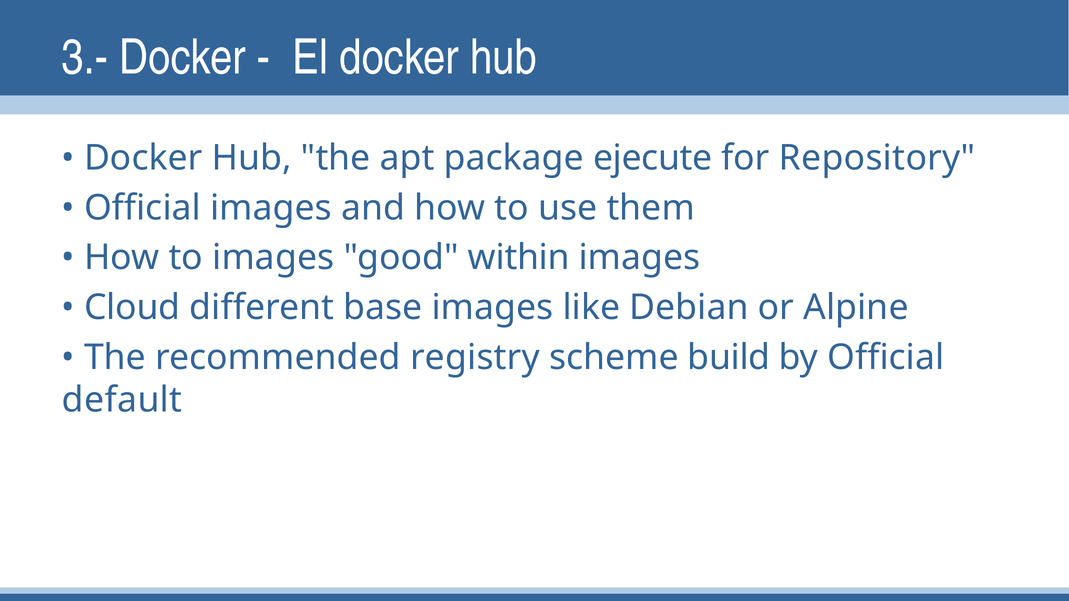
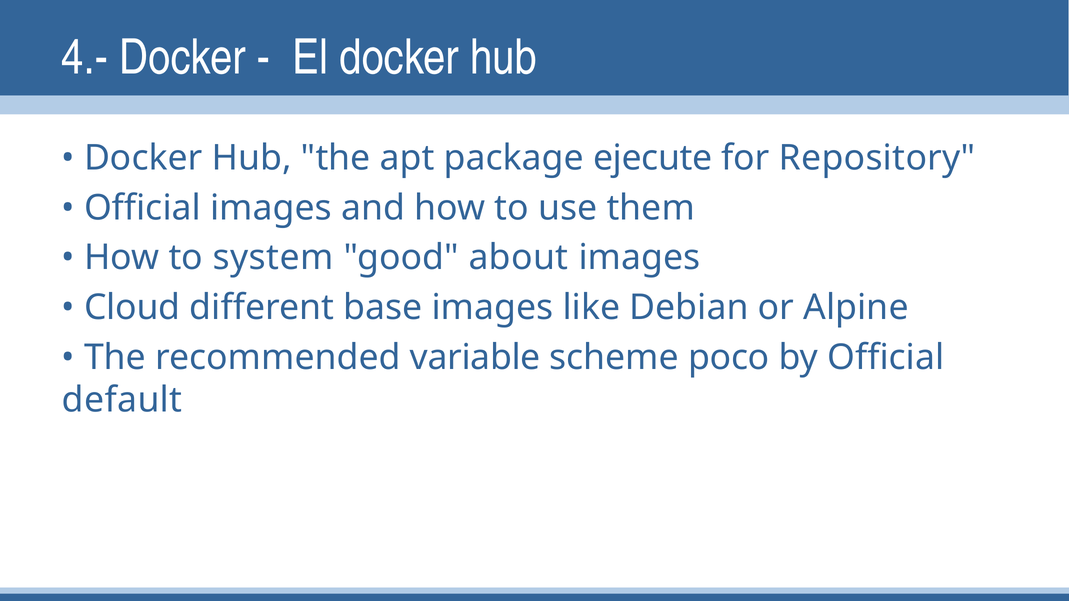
3.-: 3.- -> 4.- (85, 58)
to images: images -> system (273, 258)
within: within -> about (518, 258)
registry: registry -> variable (475, 358)
build: build -> poco (729, 358)
